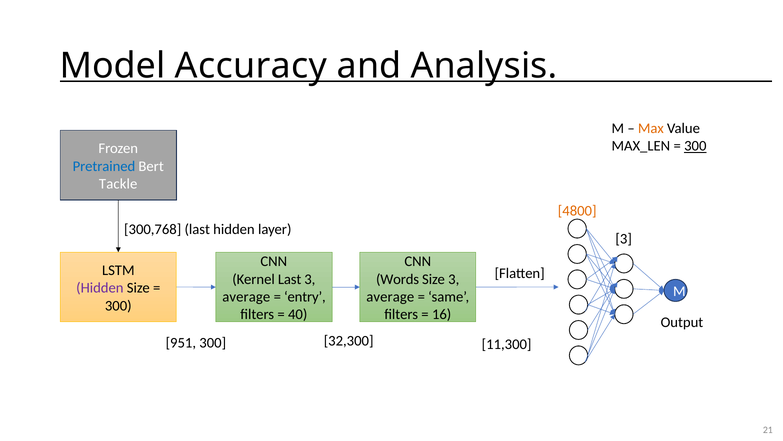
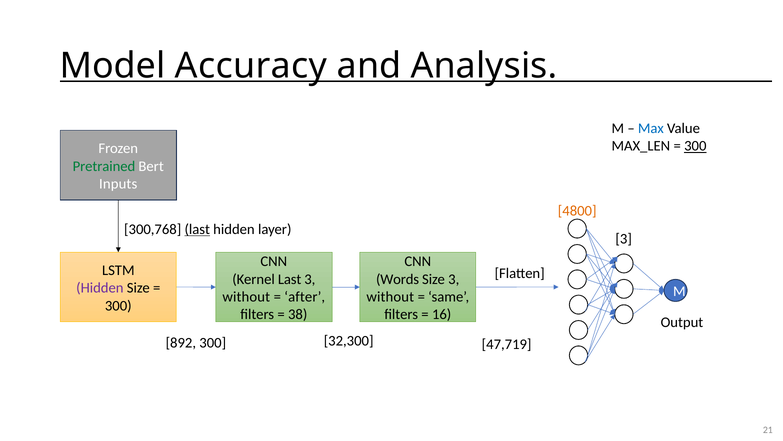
Max colour: orange -> blue (651, 128)
Pretrained colour: blue -> green (104, 166)
Tackle: Tackle -> Inputs (118, 184)
last underline: none -> present (197, 229)
average: average -> without (246, 297)
entry: entry -> after (305, 297)
average: average -> without (390, 297)
40: 40 -> 38 (298, 314)
951: 951 -> 892 (181, 342)
11,300: 11,300 -> 47,719 (507, 344)
